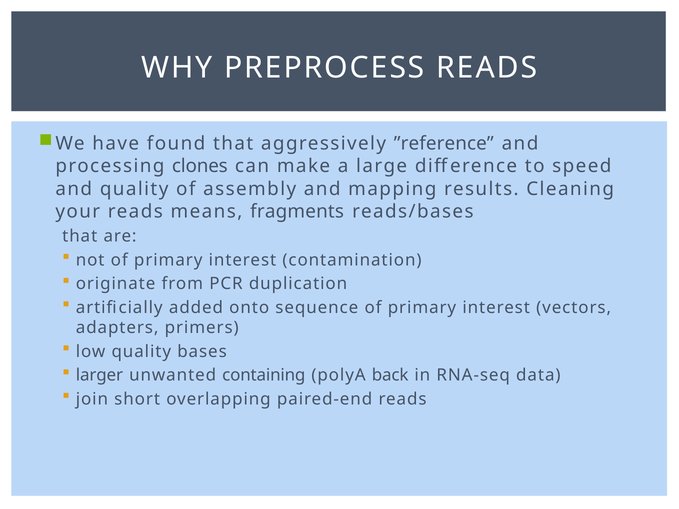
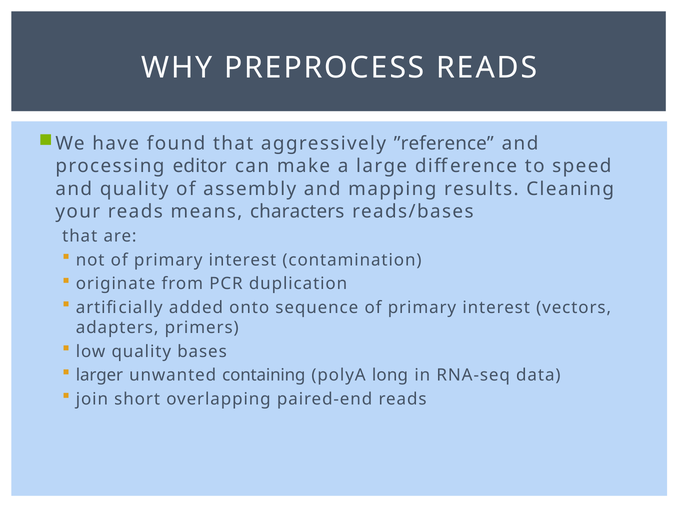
clones: clones -> editor (200, 166)
fragments: fragments -> characters (297, 212)
back: back -> long (390, 376)
